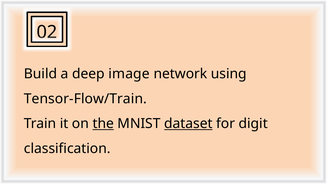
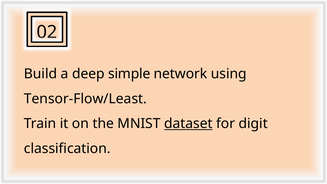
image: image -> simple (129, 74)
Tensor-Flow/Train: Tensor-Flow/Train -> Tensor-Flow/Least (85, 99)
the underline: present -> none (103, 124)
